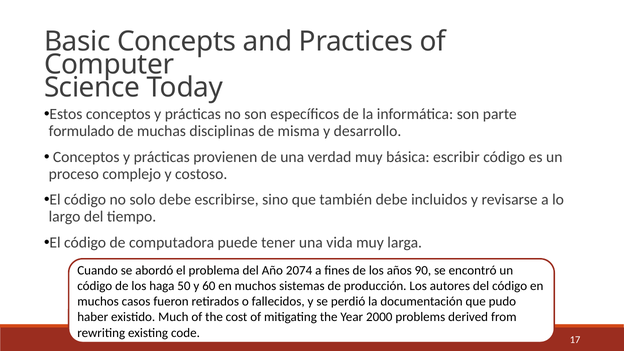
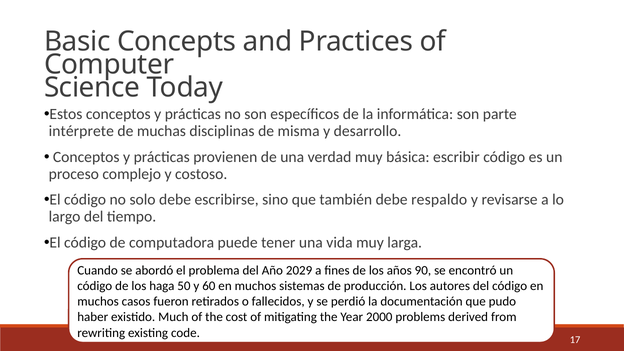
formulado: formulado -> intérprete (81, 131)
incluidos: incluidos -> respaldo (439, 200)
2074: 2074 -> 2029 (299, 270)
